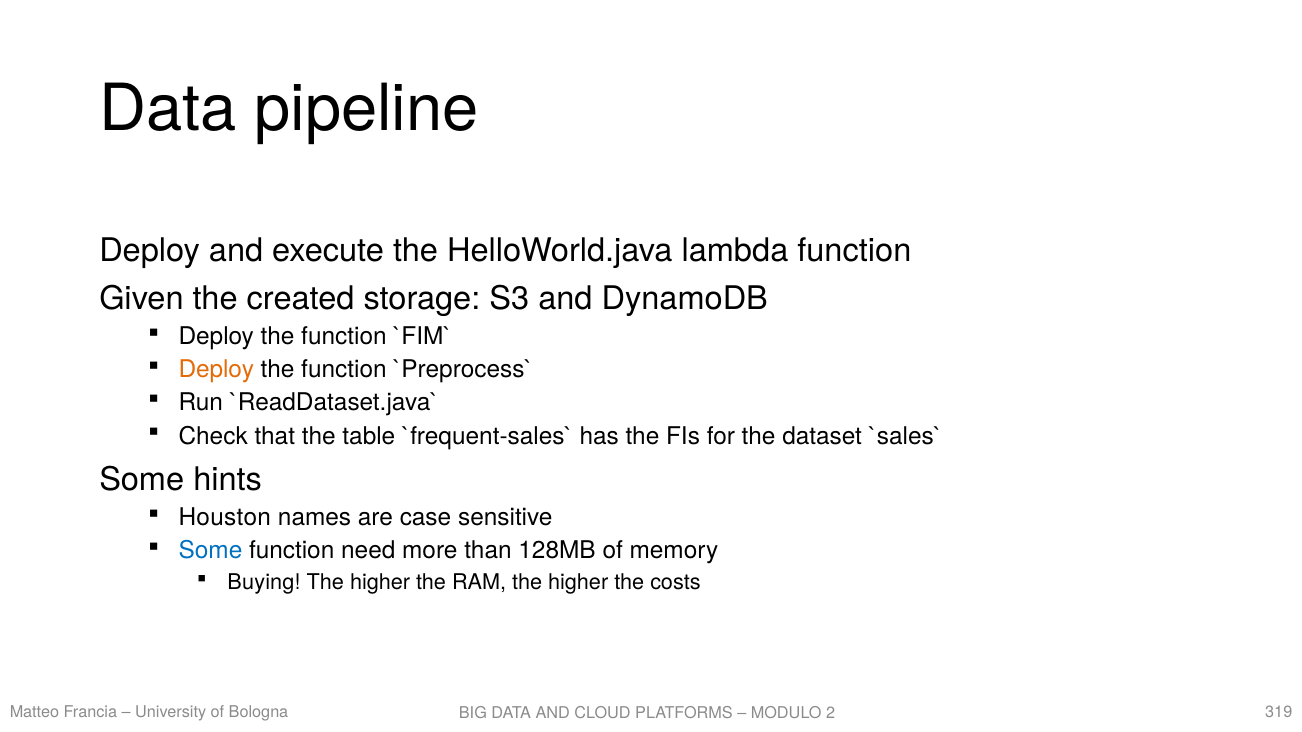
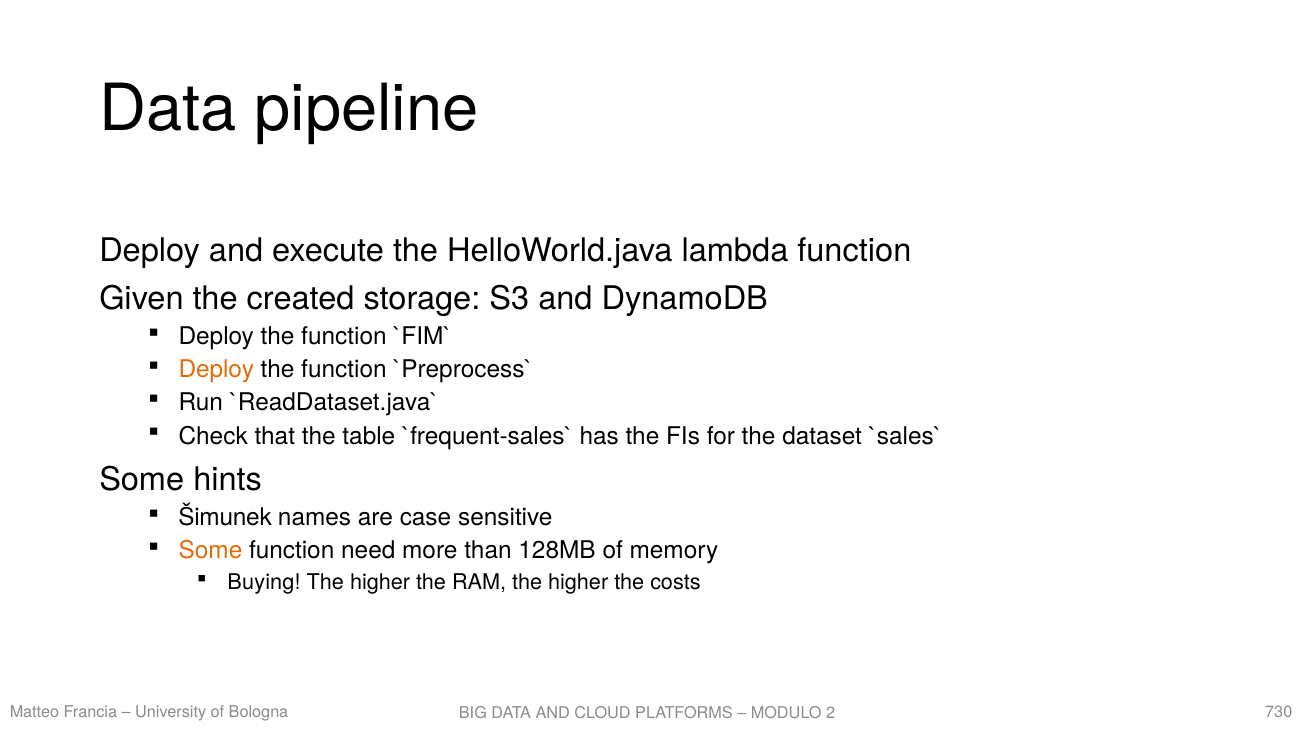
Houston: Houston -> Šimunek (225, 518)
Some colour: blue -> orange (210, 551)
319: 319 -> 730 (1279, 712)
